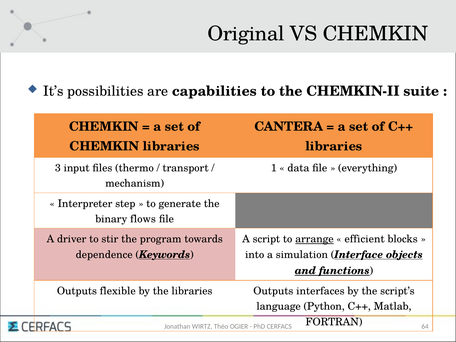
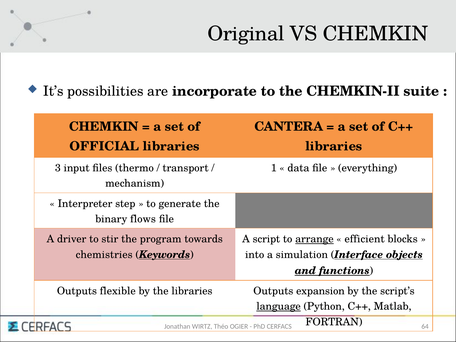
capabilities: capabilities -> incorporate (215, 91)
CHEMKIN: CHEMKIN -> OFFICIAL (104, 146)
dependence: dependence -> chemistries (104, 255)
interfaces: interfaces -> expansion (320, 291)
language underline: none -> present (279, 307)
